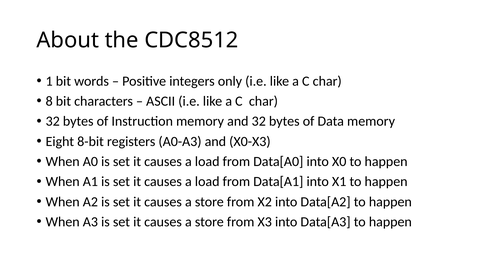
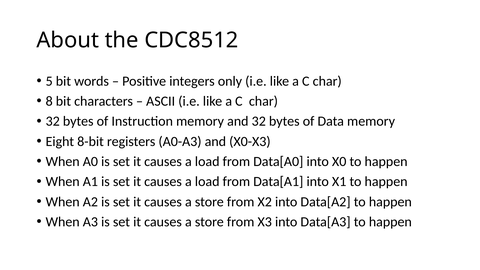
1: 1 -> 5 (49, 81)
